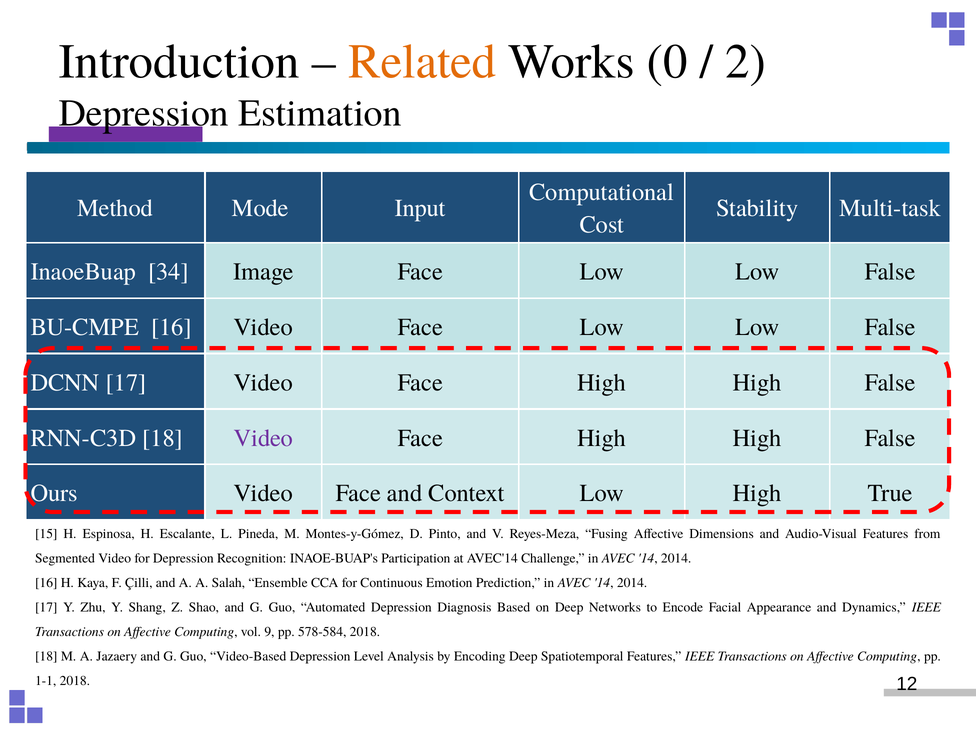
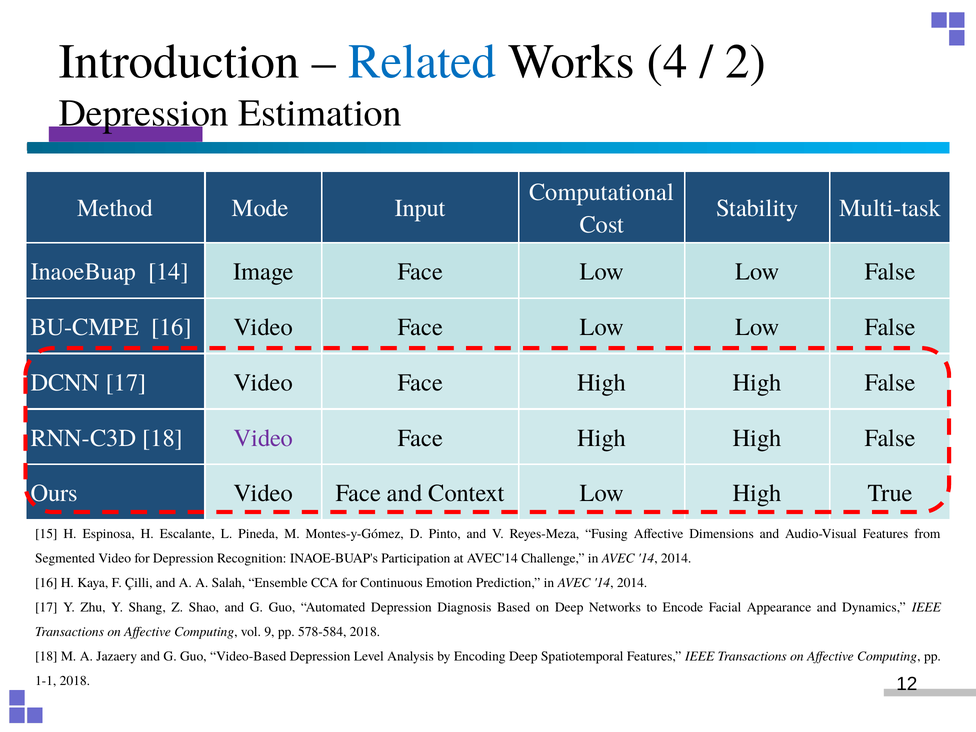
Related colour: orange -> blue (422, 62)
0: 0 -> 4 (667, 62)
InaoeBuap 34: 34 -> 14 (168, 272)
